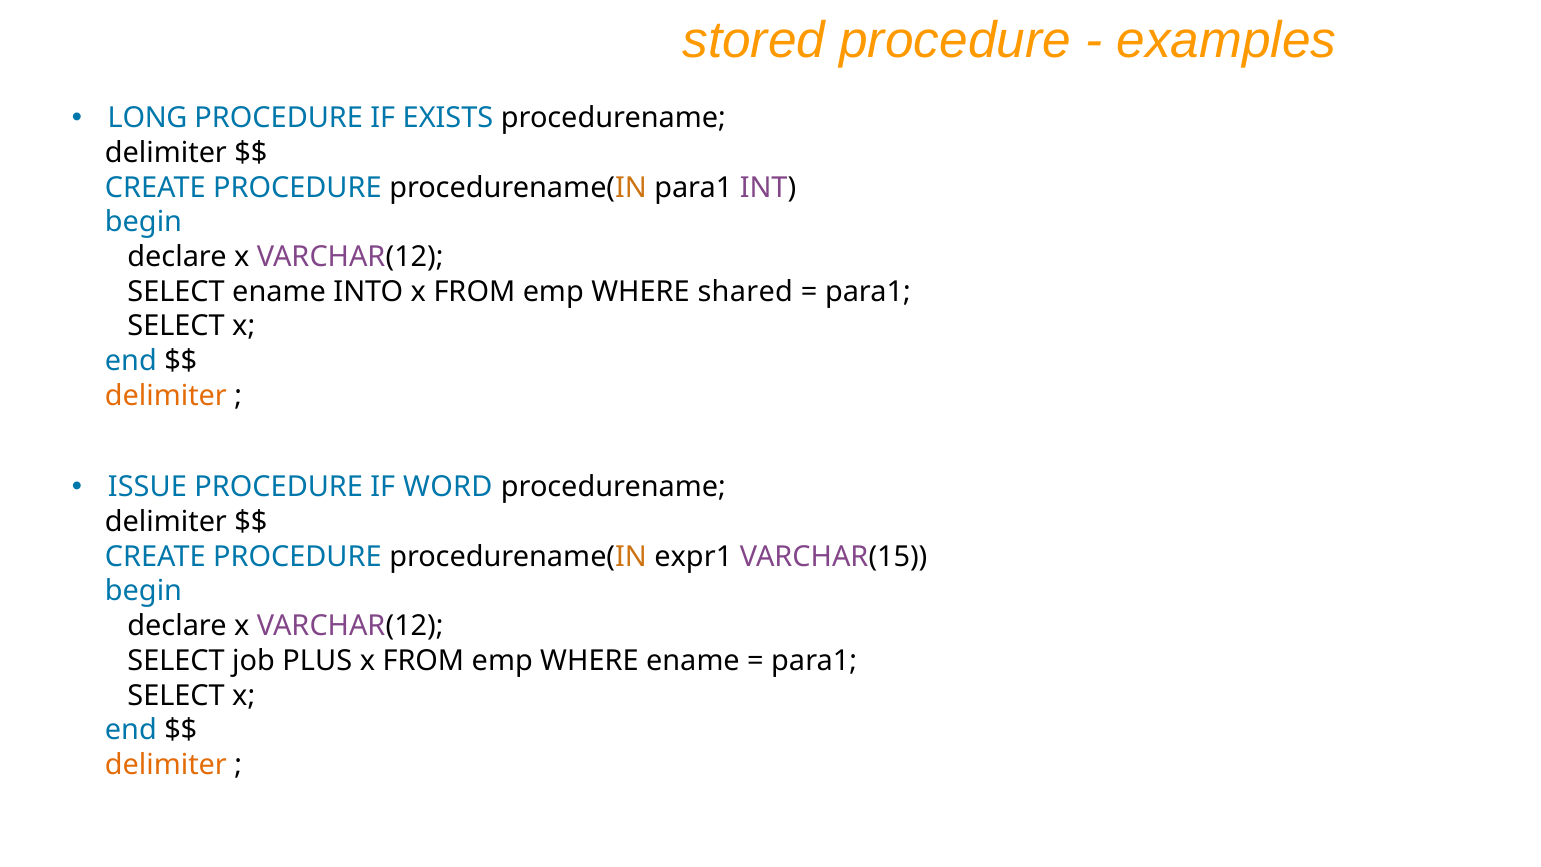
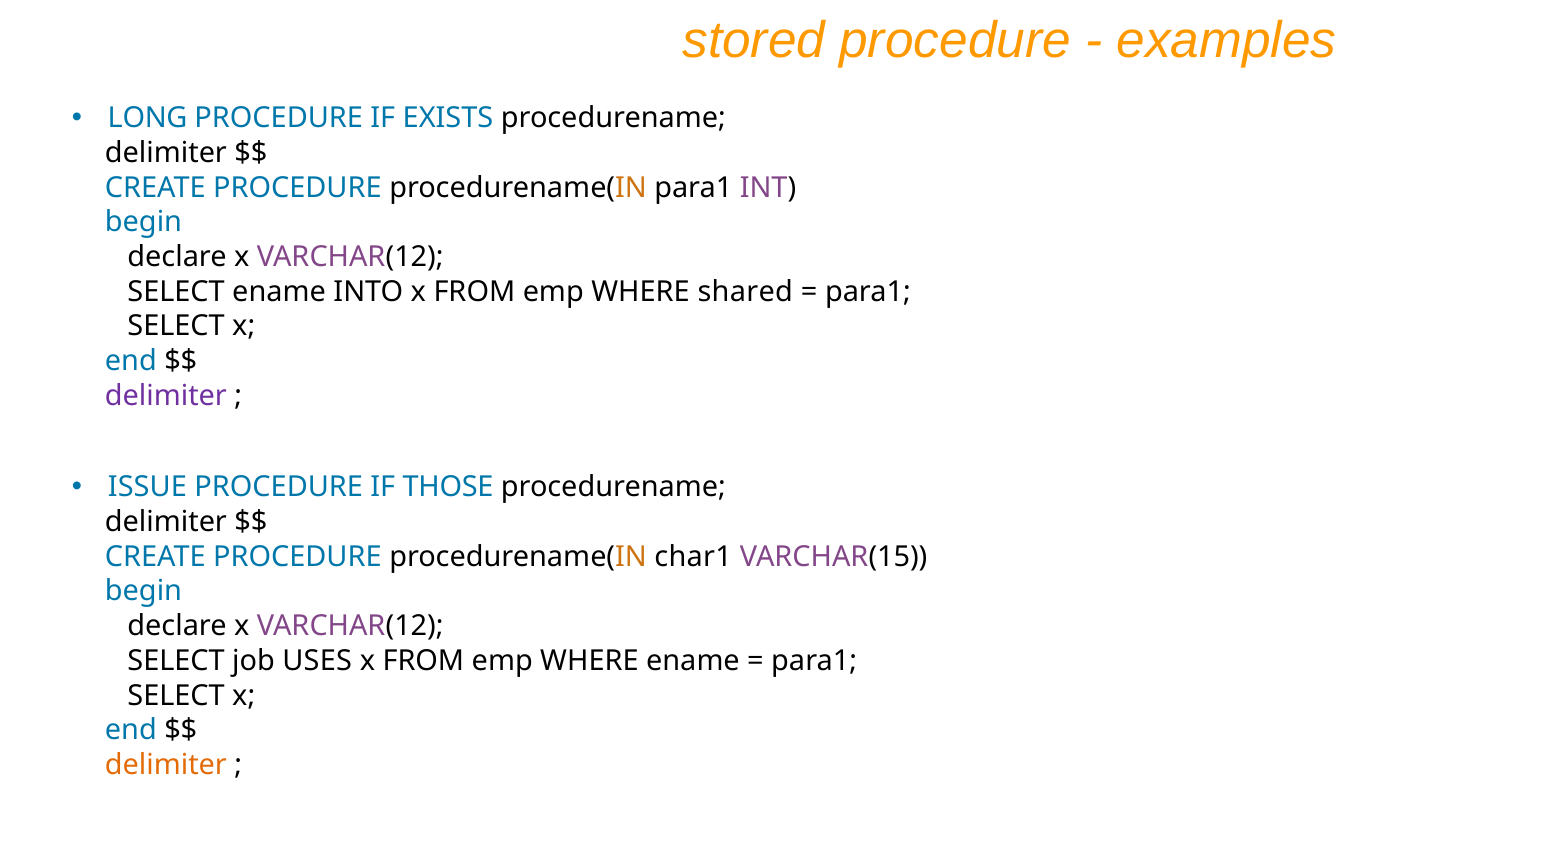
delimiter colour: orange -> purple (166, 395)
WORD: WORD -> THOSE (448, 487)
expr1: expr1 -> char1 (693, 557)
PLUS: PLUS -> USES (317, 661)
